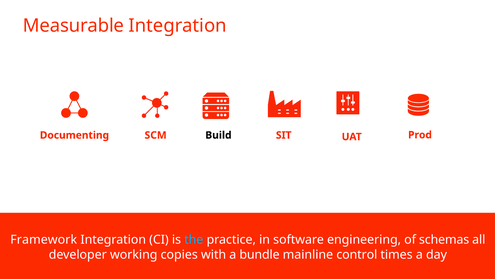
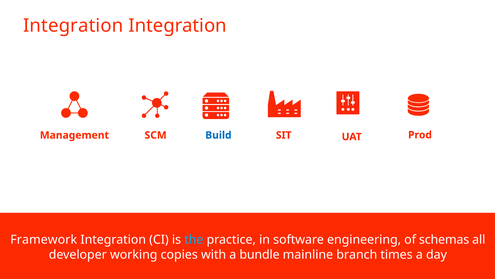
Measurable: Measurable -> Integration (73, 26)
Documenting: Documenting -> Management (74, 135)
Build colour: black -> blue (218, 135)
control: control -> branch (357, 254)
